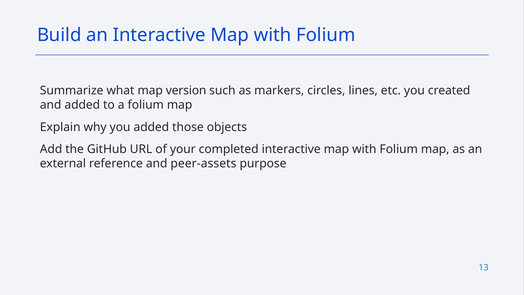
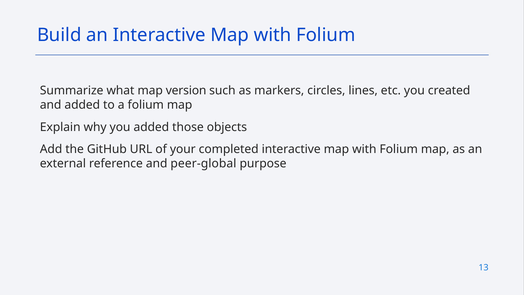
peer-assets: peer-assets -> peer-global (203, 163)
